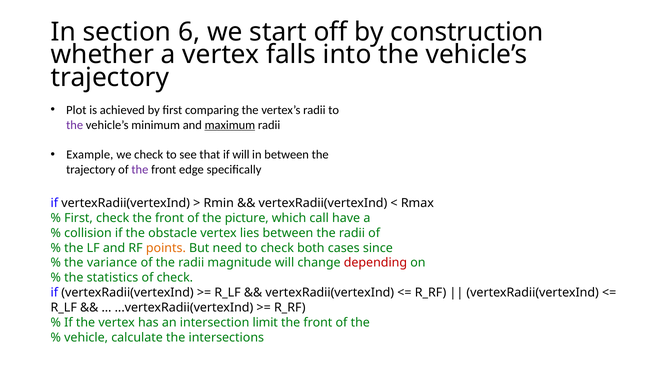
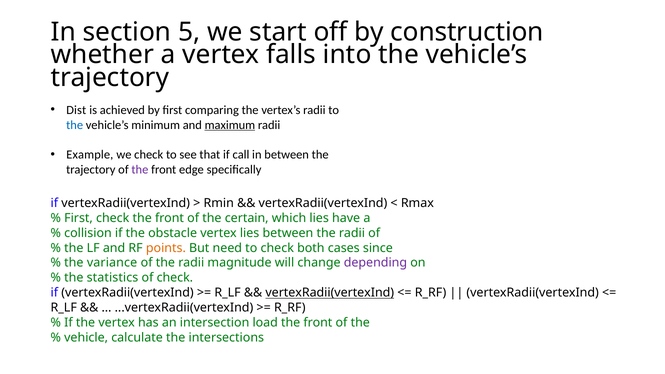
6: 6 -> 5 (189, 32)
Plot: Plot -> Dist (76, 110)
the colour: purple -> blue (75, 125)
if will: will -> call (241, 155)
picture: picture -> certain (247, 218)
which call: call -> lies (319, 218)
depending colour: red -> purple (375, 263)
vertexRadii(vertexInd underline: none -> present (330, 293)
limit: limit -> load (265, 323)
